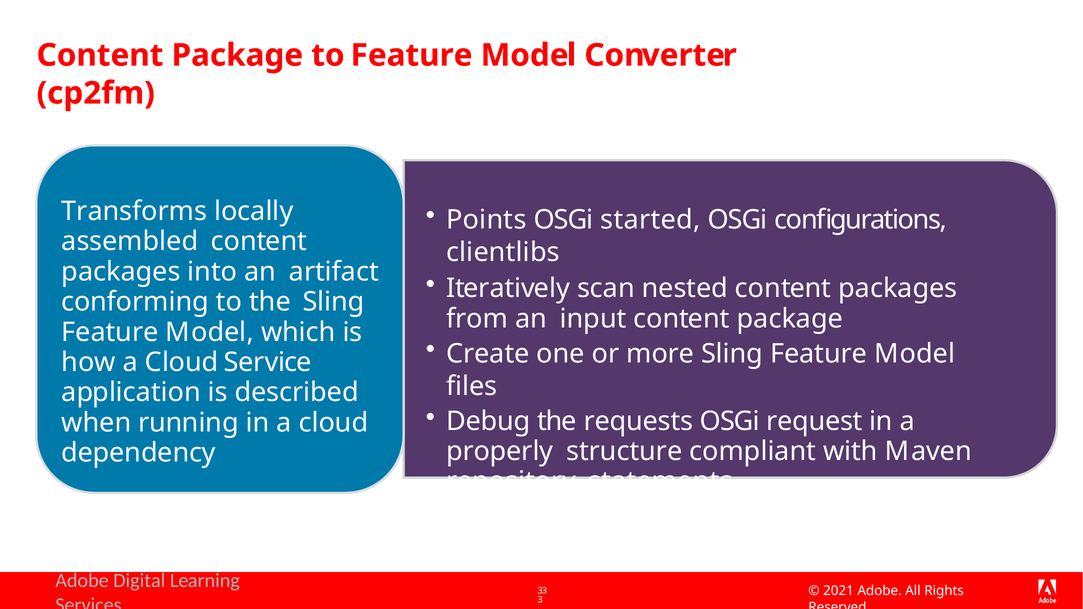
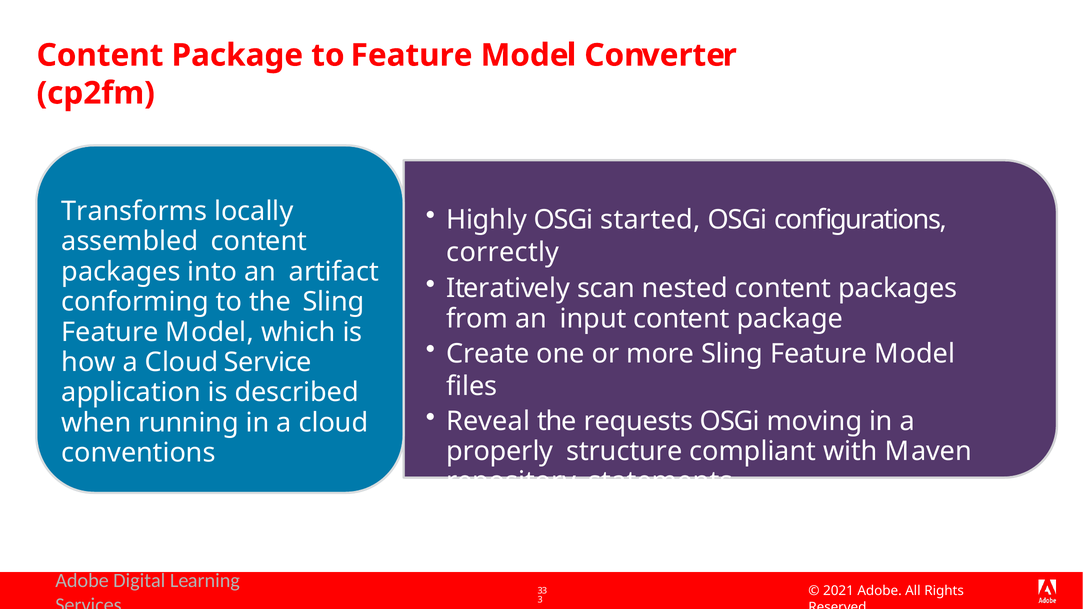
Points: Points -> Highly (486, 220)
clientlibs: clientlibs -> correctly (503, 252)
Debug: Debug -> Reveal (488, 421)
request: request -> moving (814, 421)
dependency: dependency -> conventions (138, 453)
